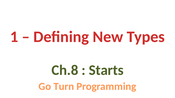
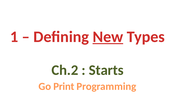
New underline: none -> present (108, 37)
Ch.8: Ch.8 -> Ch.2 (65, 70)
Turn: Turn -> Print (64, 87)
